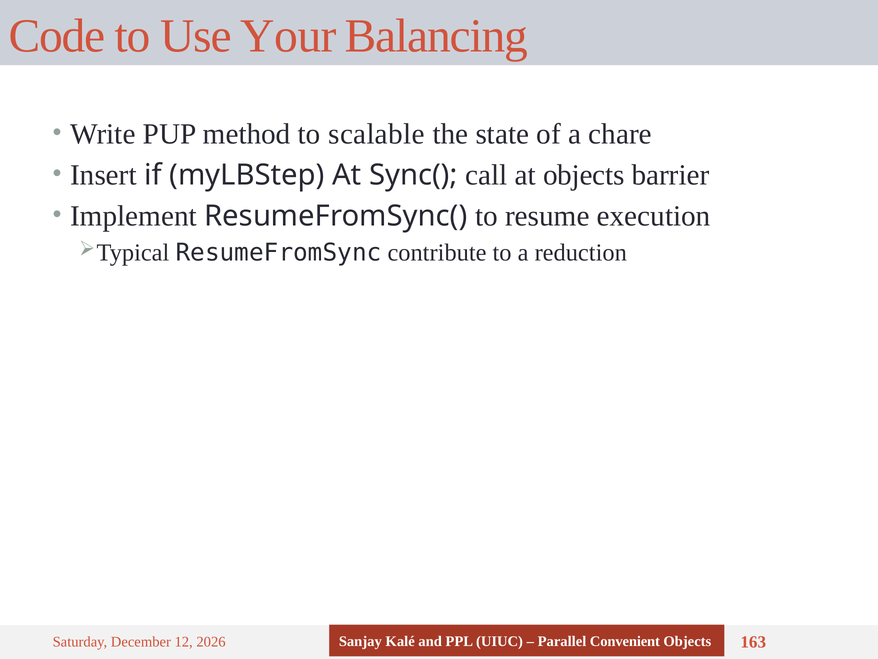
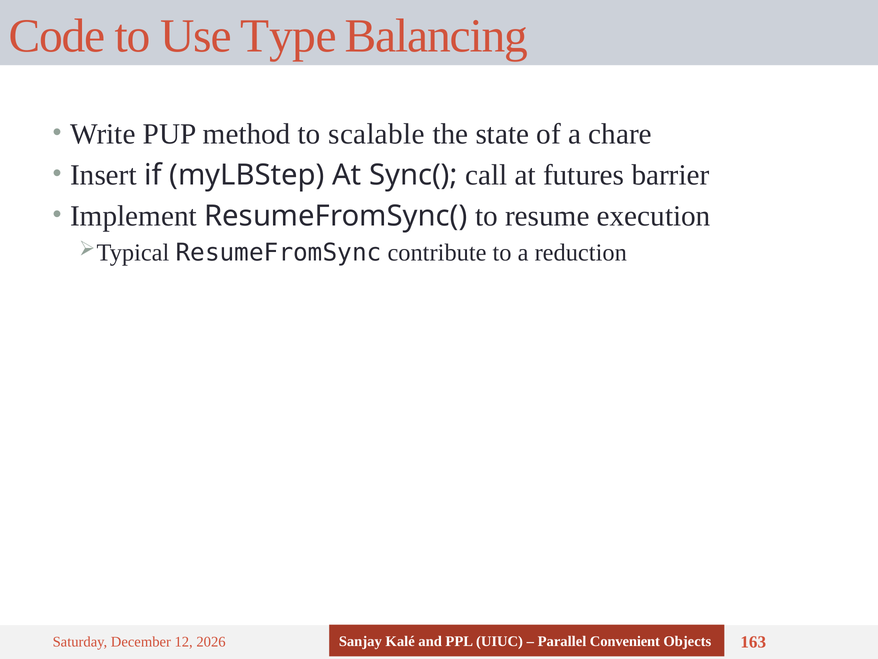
Your: Your -> Type (289, 36)
at objects: objects -> futures (584, 175)
